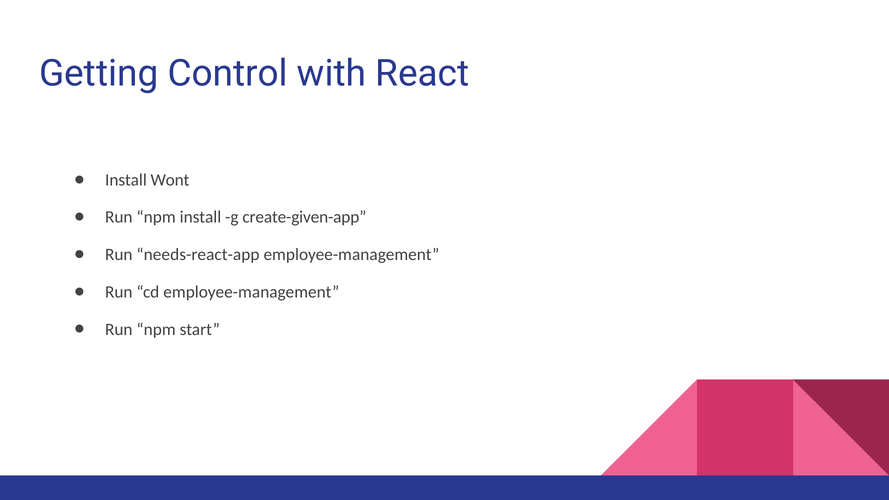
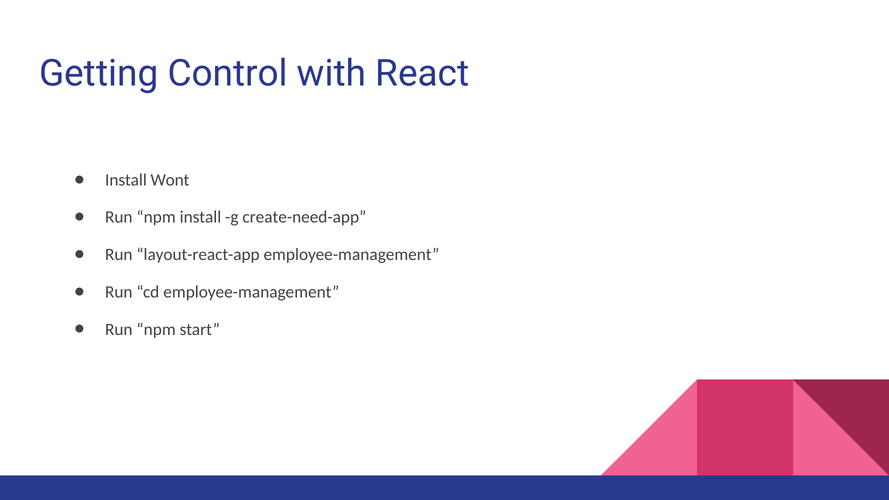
create-given-app: create-given-app -> create-need-app (304, 217)
needs-react-app: needs-react-app -> layout-react-app (198, 255)
